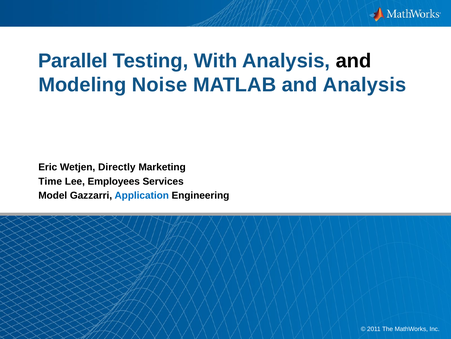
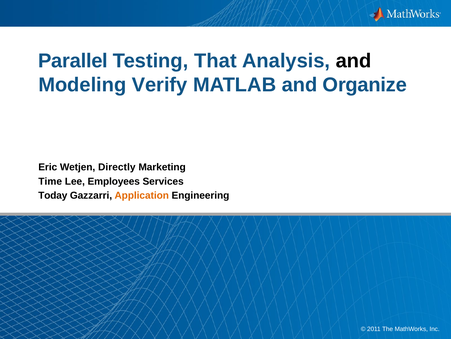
With: With -> That (215, 61)
Noise: Noise -> Verify (160, 85)
and Analysis: Analysis -> Organize (365, 85)
Model: Model -> Today (53, 195)
Application colour: blue -> orange (142, 195)
